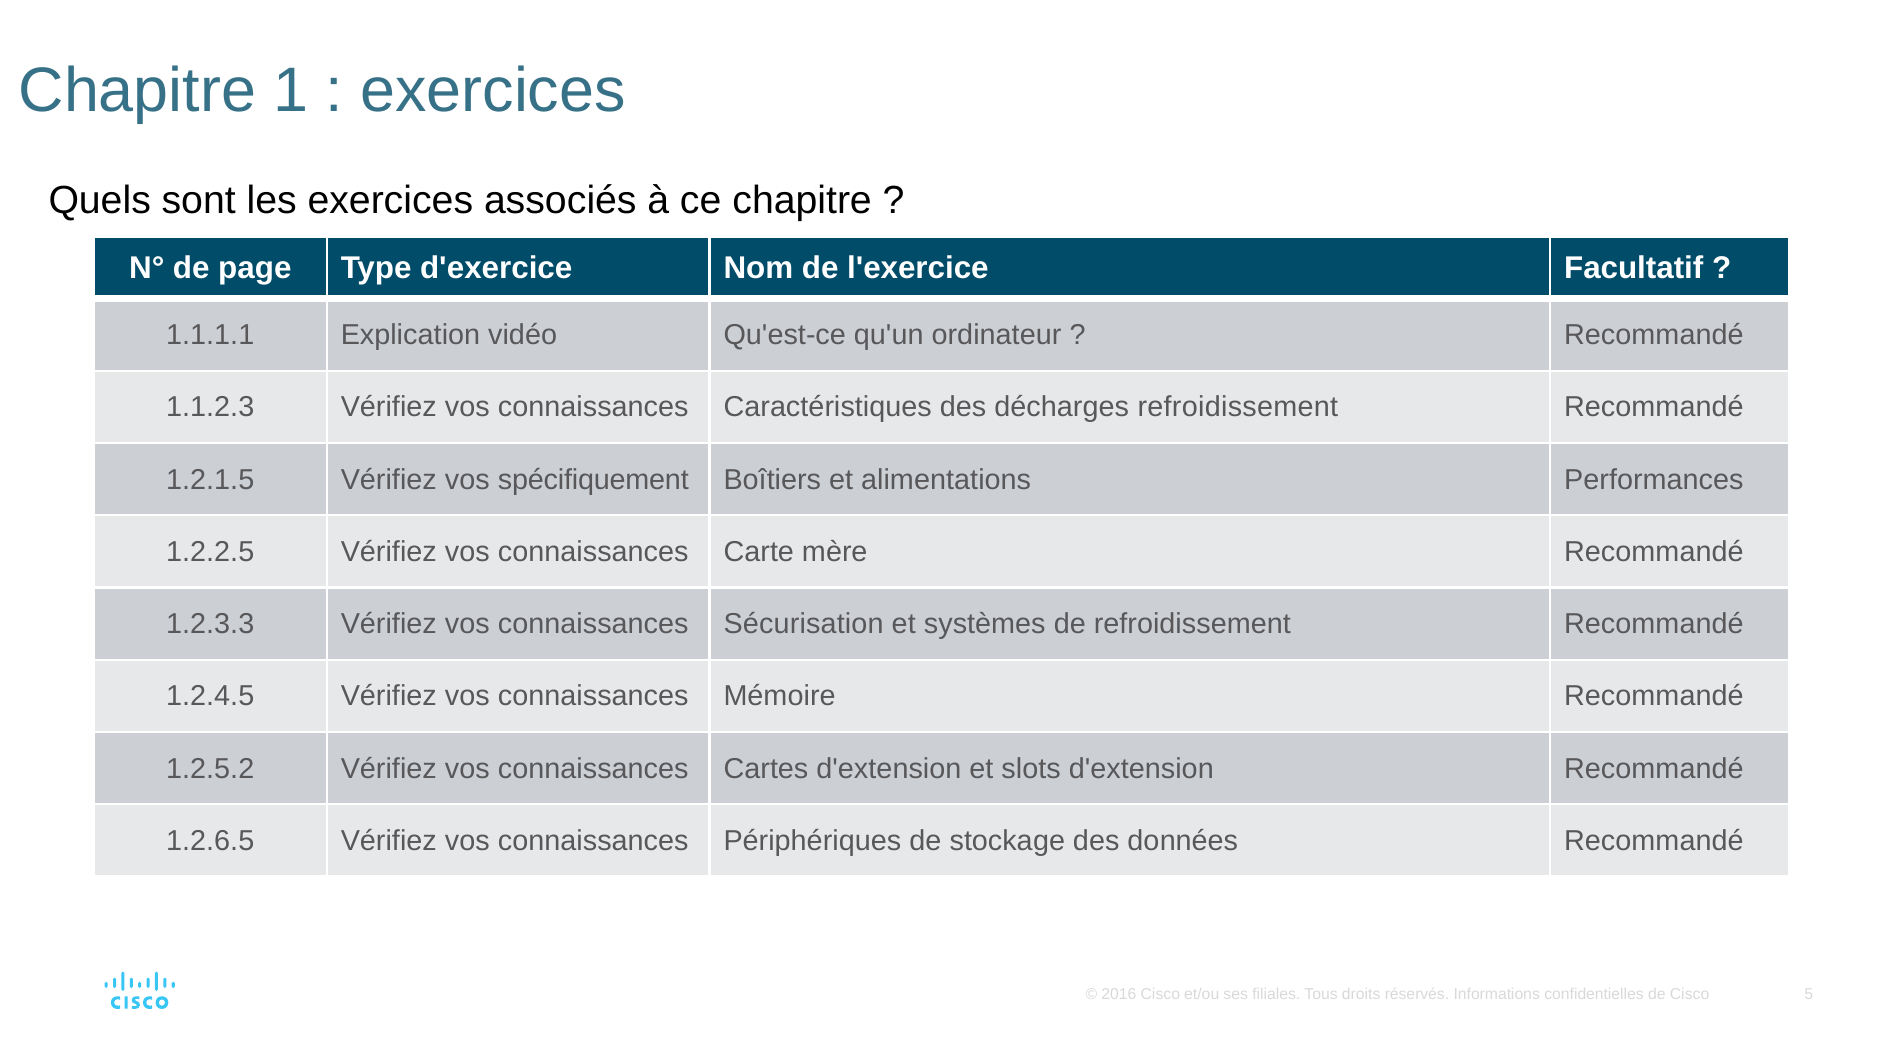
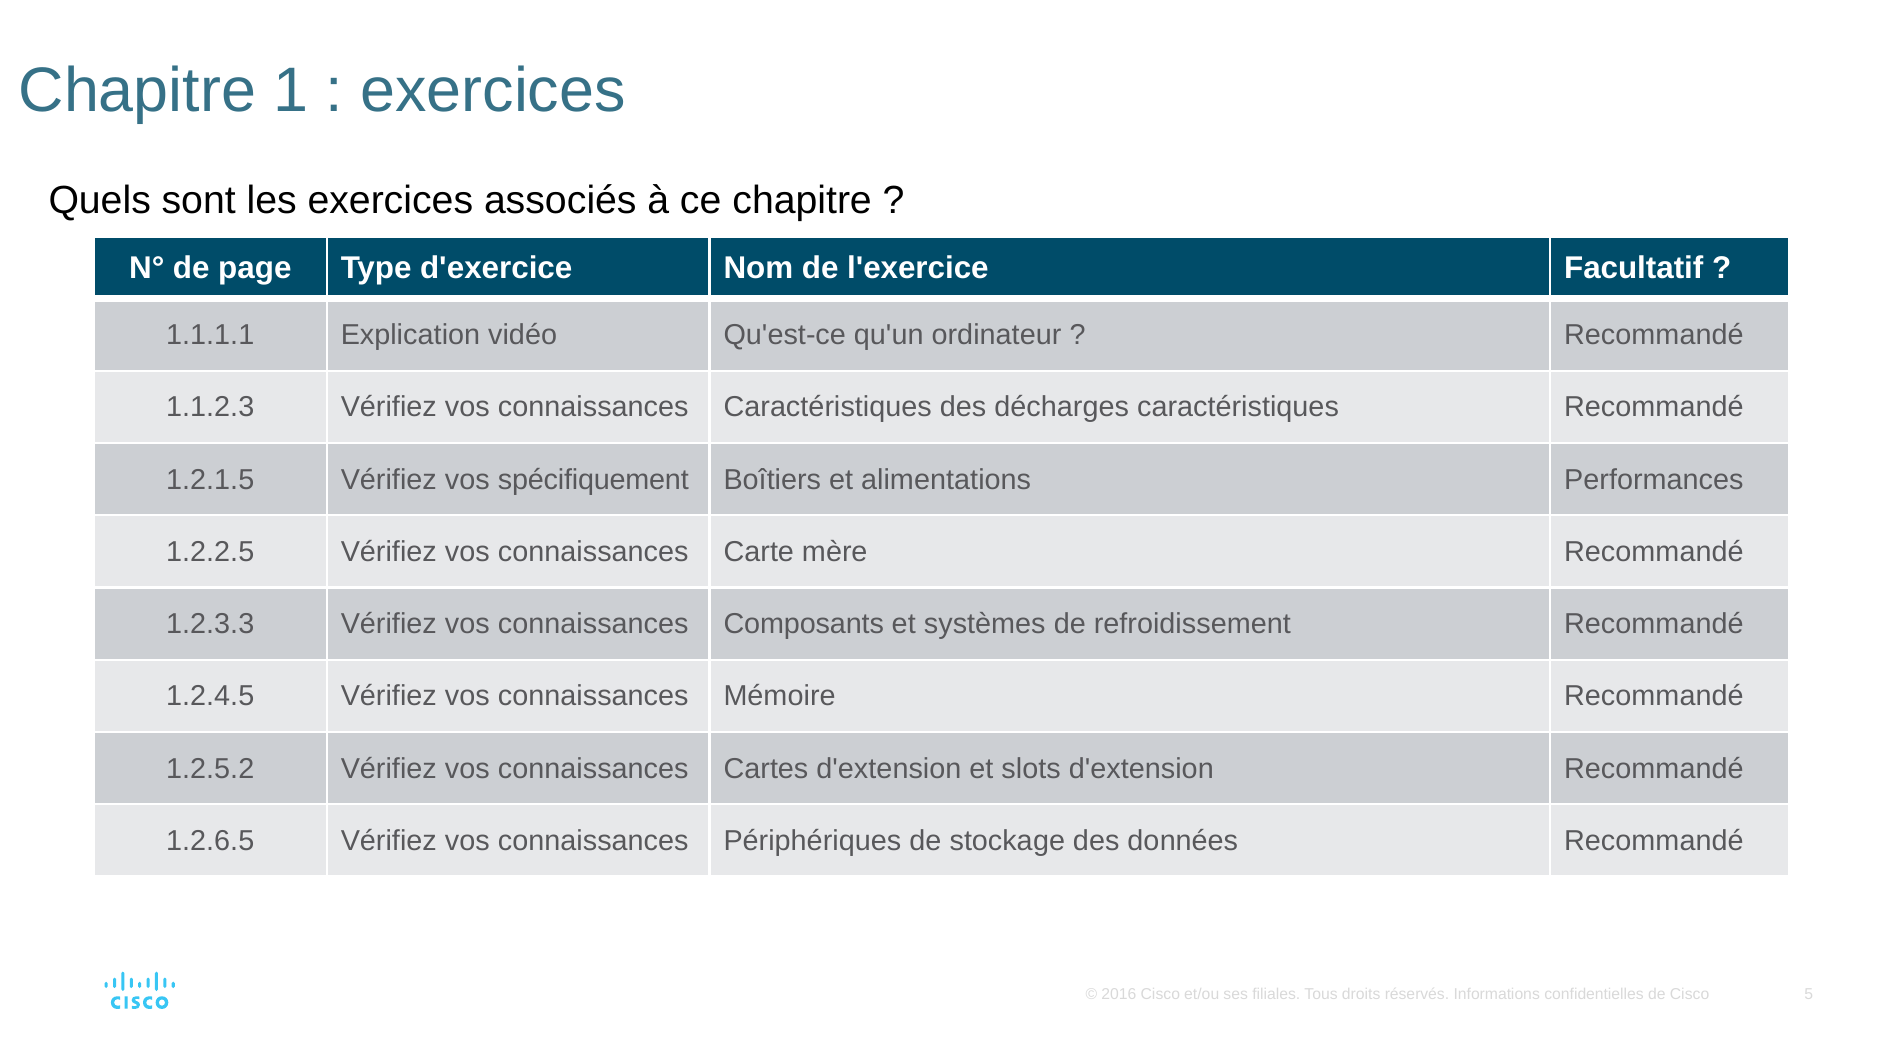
décharges refroidissement: refroidissement -> caractéristiques (1238, 407)
Sécurisation: Sécurisation -> Composants (804, 624)
